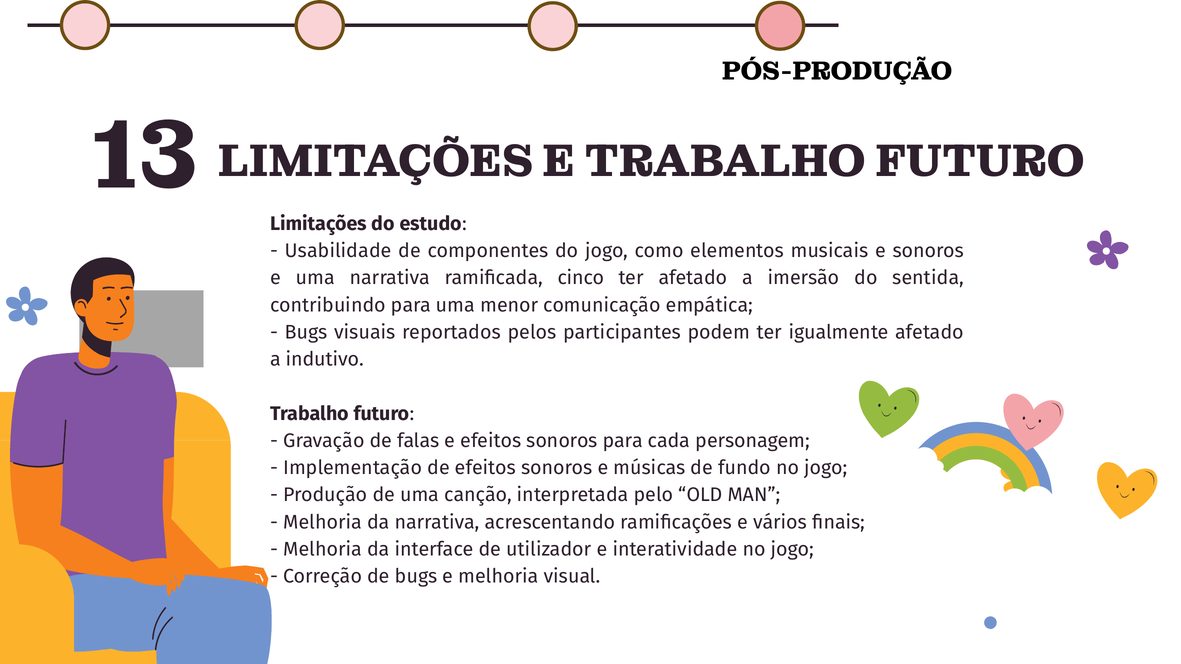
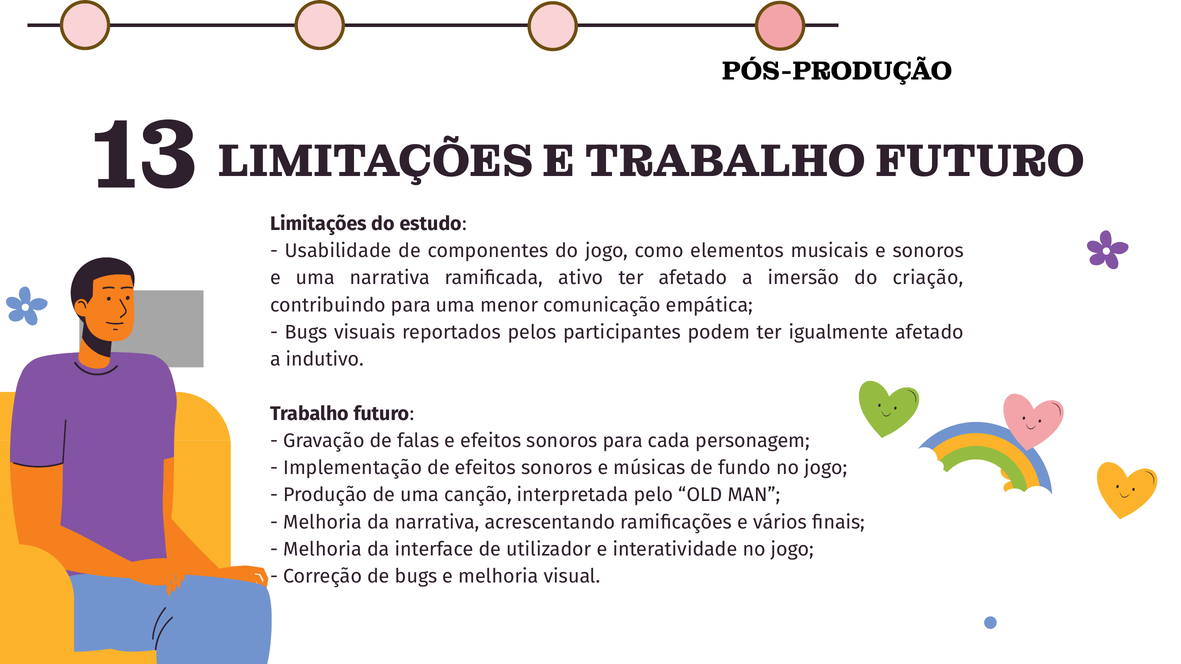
cinco: cinco -> ativo (581, 278)
sentida: sentida -> criação (928, 278)
